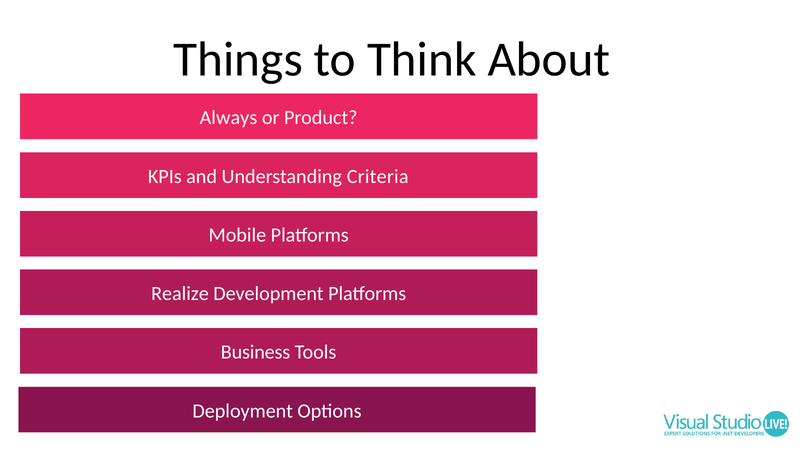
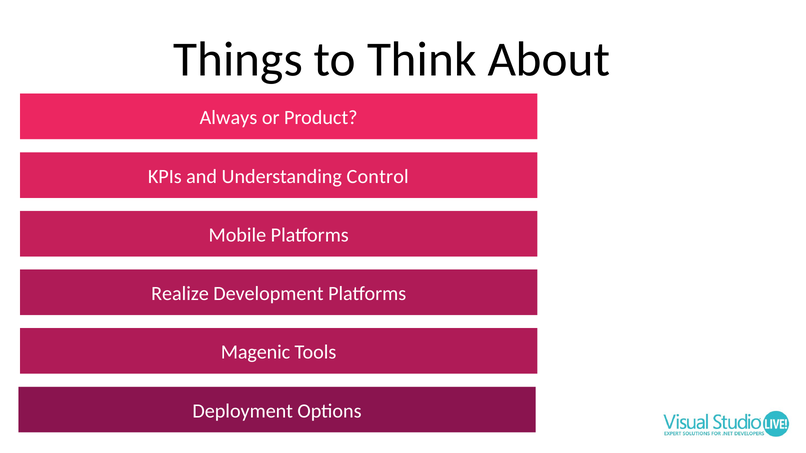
Criteria: Criteria -> Control (378, 177)
Business: Business -> Magenic (256, 353)
